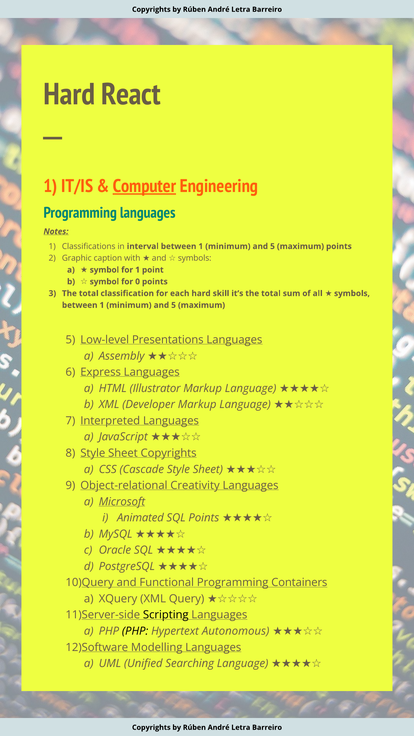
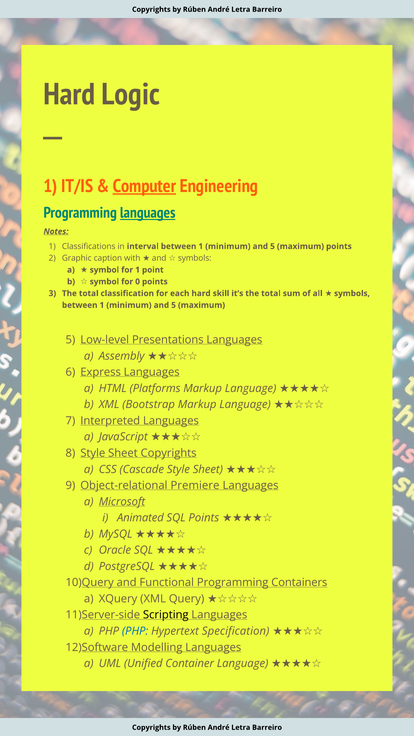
React: React -> Logic (131, 94)
languages underline: none -> present (148, 213)
Illustrator: Illustrator -> Platforms (155, 388)
Developer: Developer -> Bootstrap (149, 405)
Creativity: Creativity -> Premiere (195, 485)
PHP colour: black -> blue (135, 631)
Autonomous: Autonomous -> Specification (236, 631)
Searching: Searching -> Container (190, 663)
